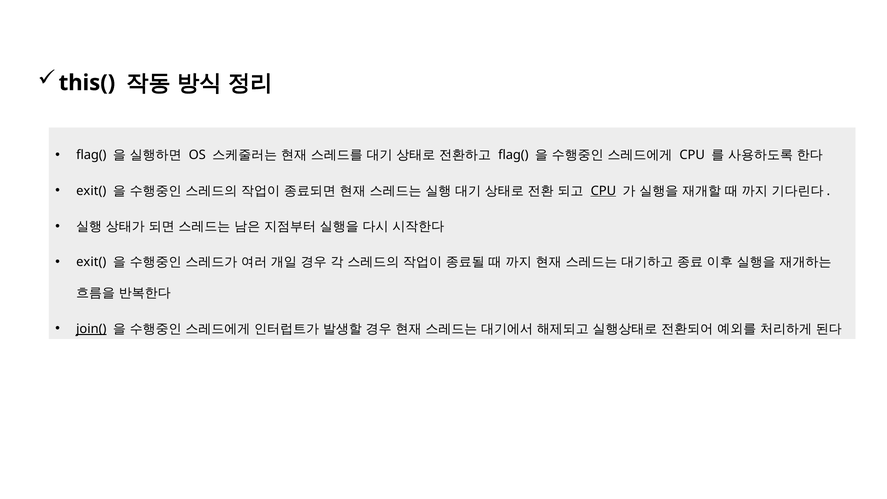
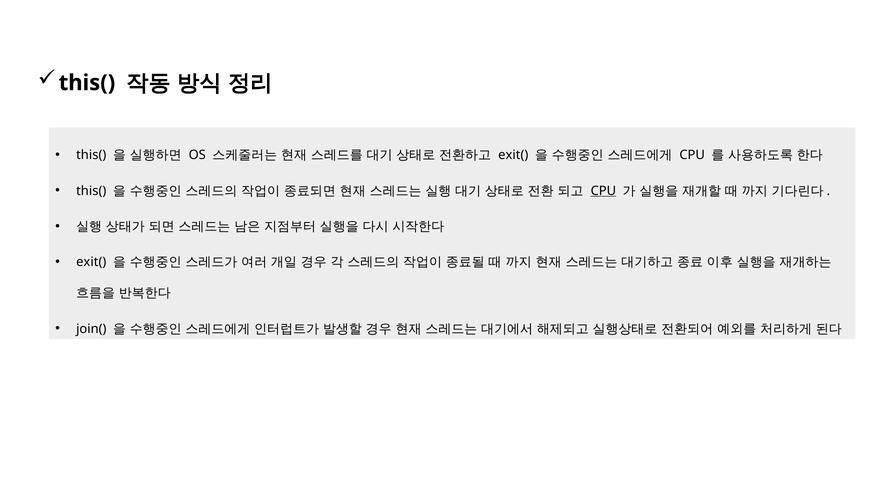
flag(: flag( -> this( (91, 155)
flag(: flag( -> exit( (513, 155)
exit(: exit( -> this( (91, 191)
join( underline: present -> none (91, 329)
